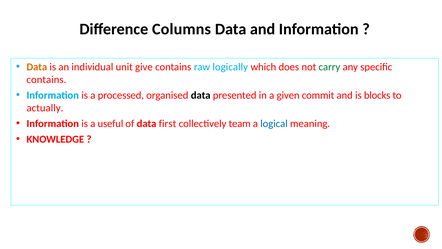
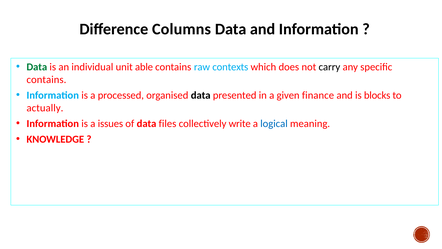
Data colour: orange -> green (37, 67)
give: give -> able (144, 67)
logically: logically -> contexts (230, 67)
carry colour: green -> black (329, 67)
commit: commit -> finance (318, 95)
useful: useful -> issues (110, 123)
first: first -> files (168, 123)
team: team -> write (240, 123)
